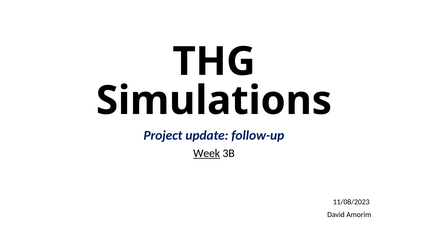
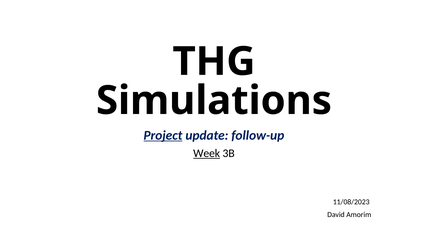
Project underline: none -> present (163, 135)
